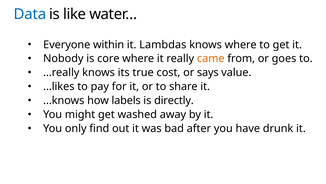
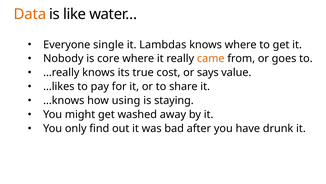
Data colour: blue -> orange (30, 14)
within: within -> single (109, 45)
labels: labels -> using (126, 100)
directly: directly -> staying (174, 100)
